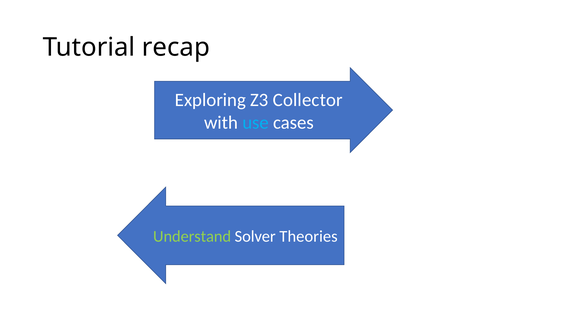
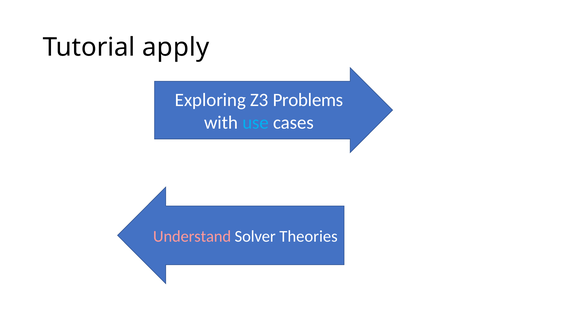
recap: recap -> apply (176, 47)
Collector: Collector -> Problems (308, 100)
Understand colour: light green -> pink (192, 236)
